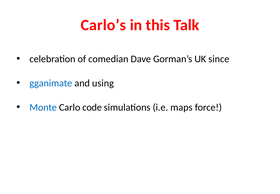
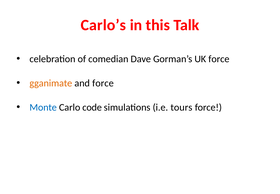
UK since: since -> force (219, 59)
gganimate colour: blue -> orange (51, 83)
and using: using -> force (103, 83)
maps: maps -> tours (181, 107)
